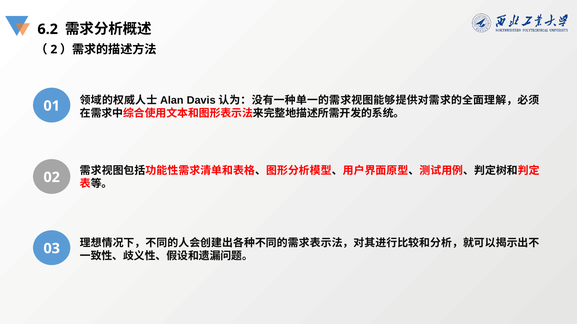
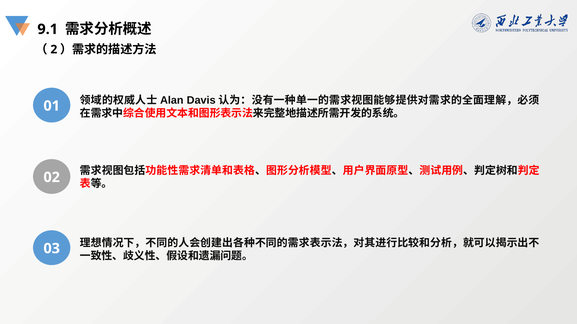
6.2: 6.2 -> 9.1 (48, 29)
